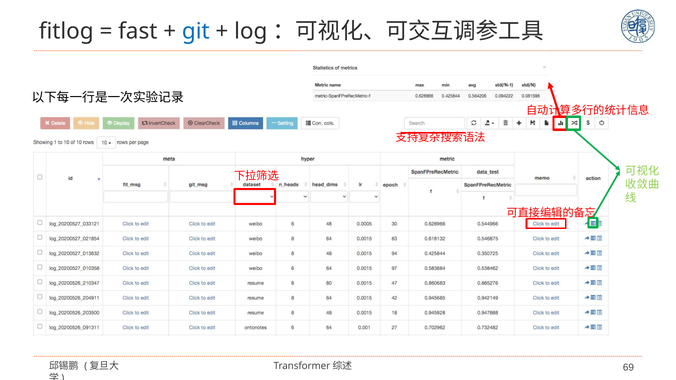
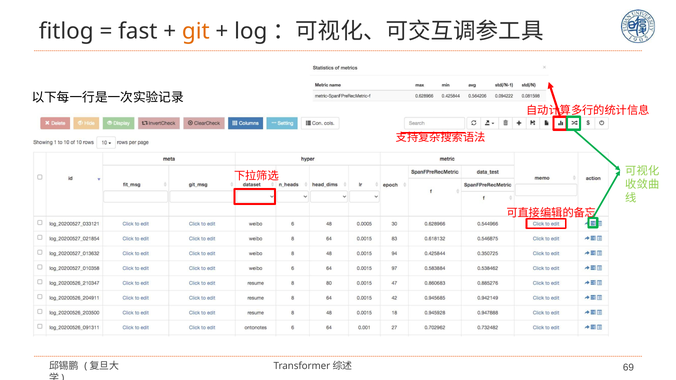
git colour: blue -> orange (196, 31)
